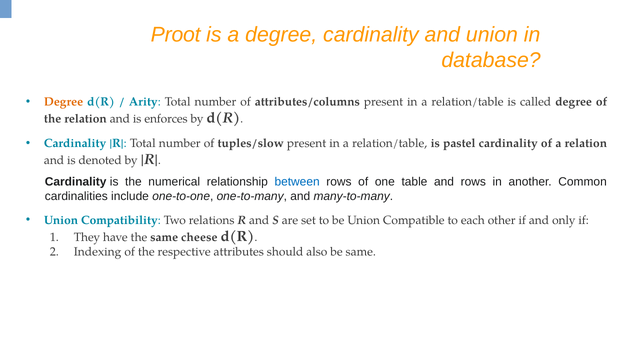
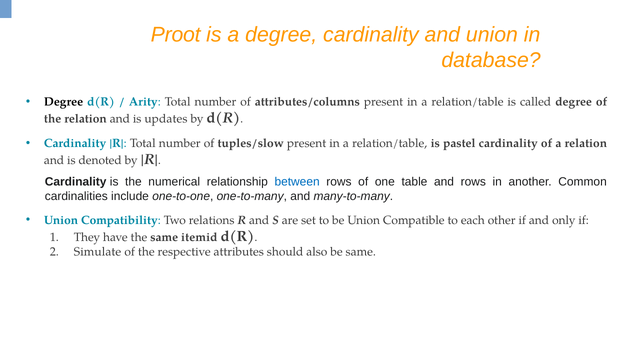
Degree colour: orange -> black (64, 102)
enforces: enforces -> updates (166, 119)
cheese: cheese -> itemid (199, 237)
Indexing: Indexing -> Simulate (98, 251)
